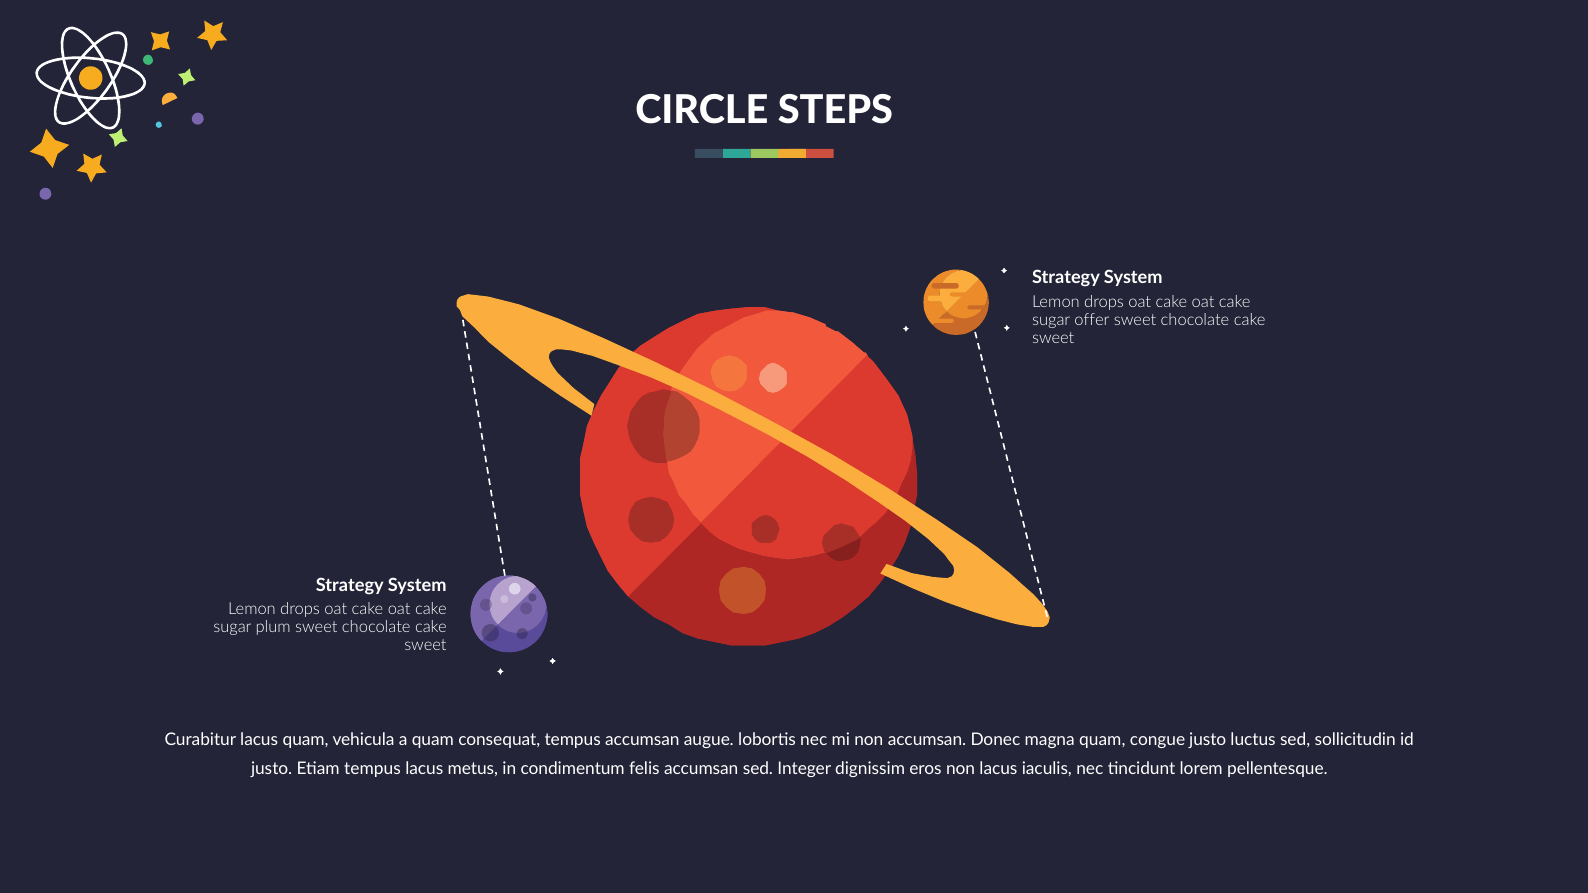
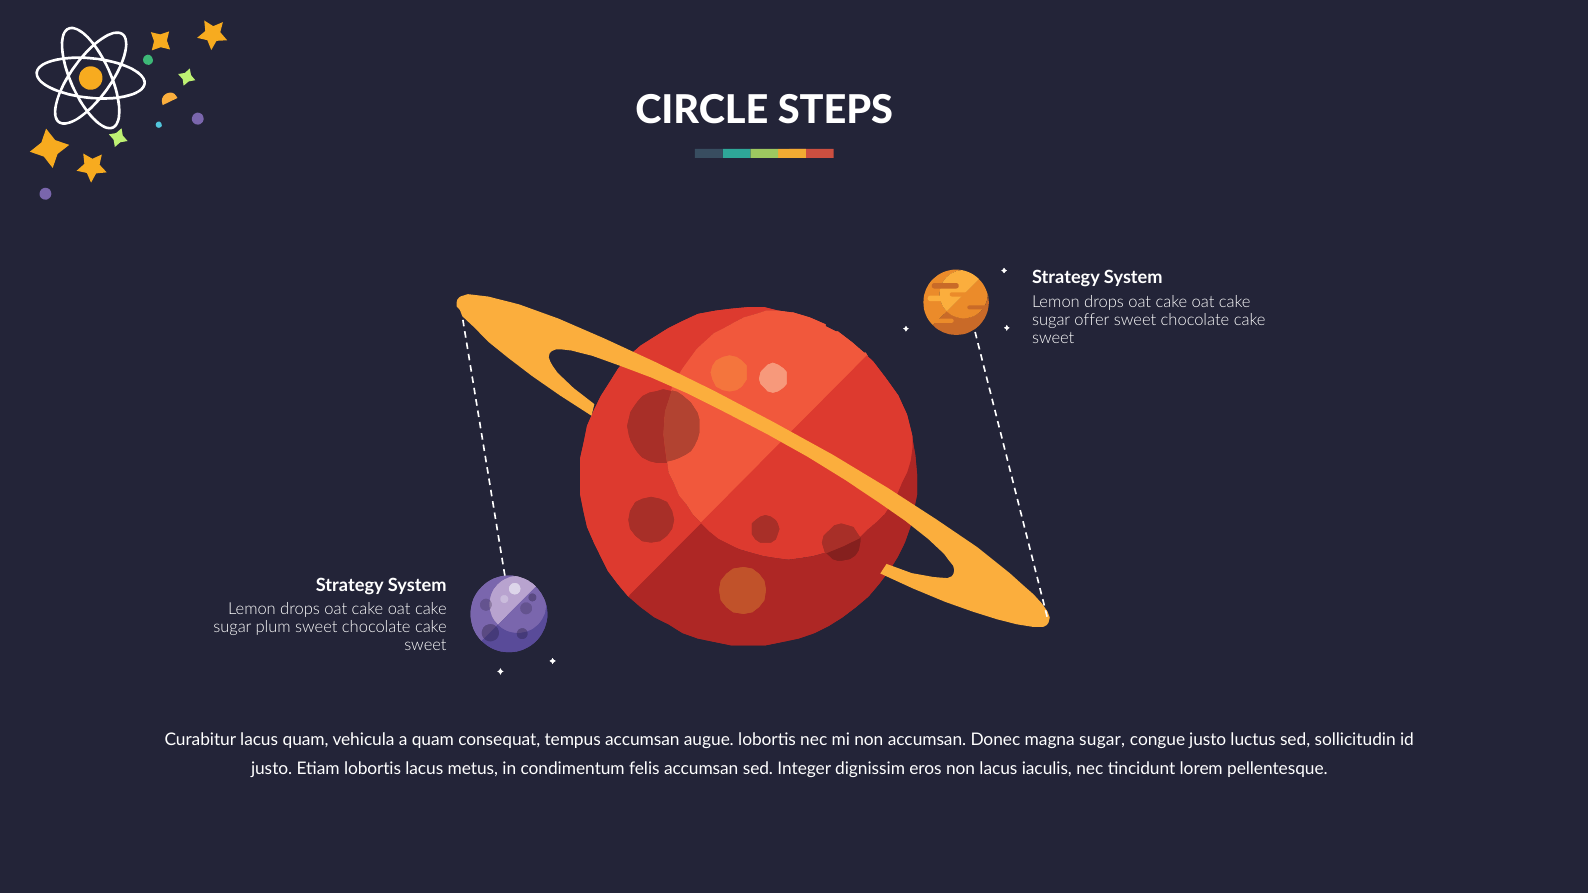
magna quam: quam -> sugar (1102, 740)
Etiam tempus: tempus -> lobortis (373, 769)
